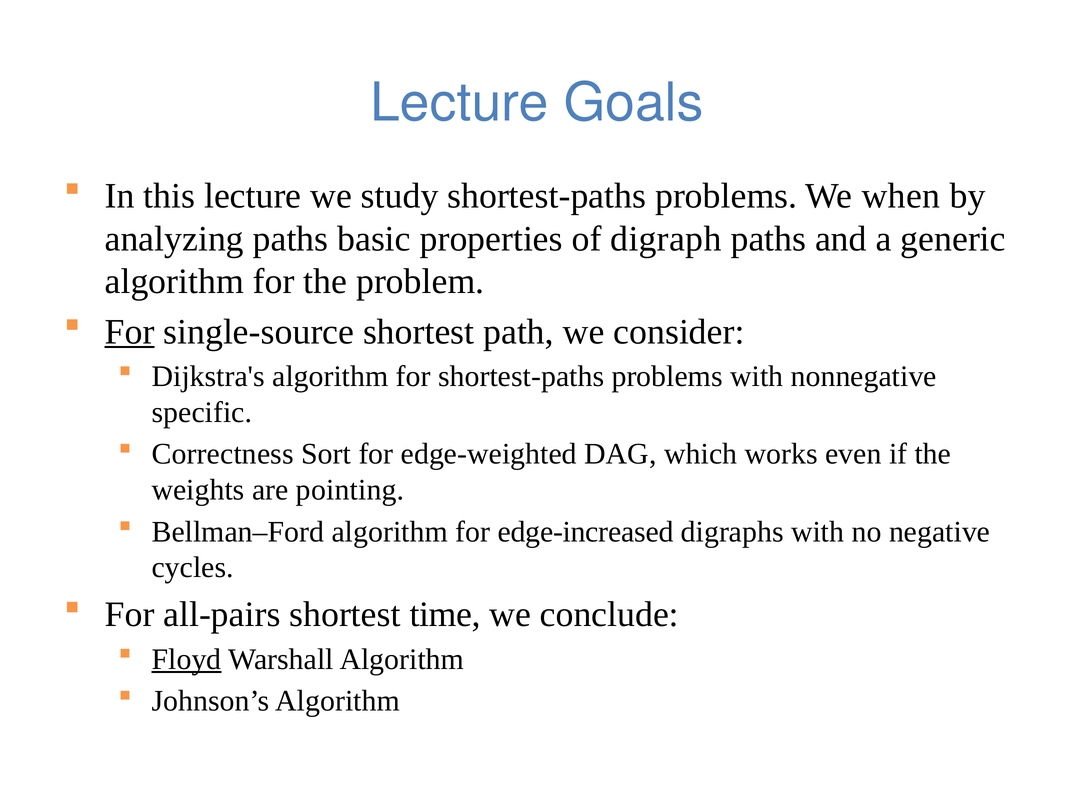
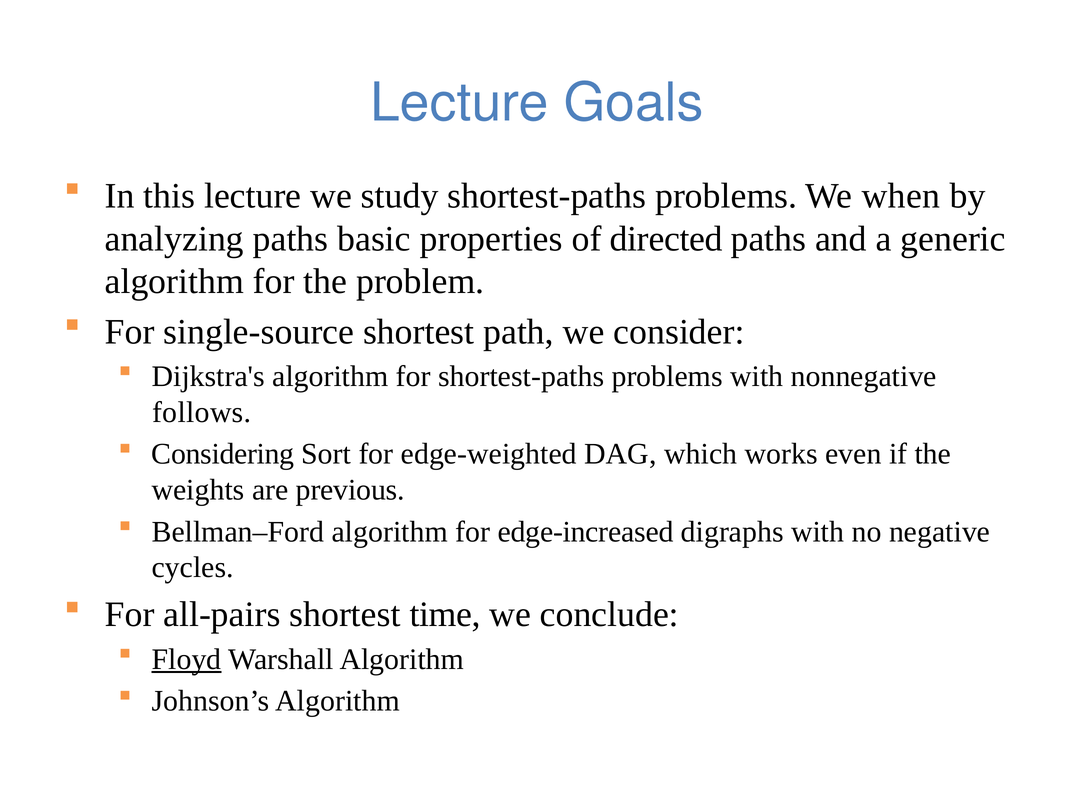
digraph: digraph -> directed (666, 239)
For underline: present -> none (130, 332)
specific: specific -> follows (202, 413)
Correctness: Correctness -> Considering (223, 454)
pointing: pointing -> previous (350, 490)
